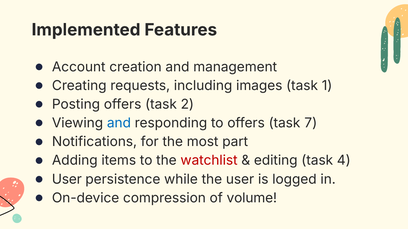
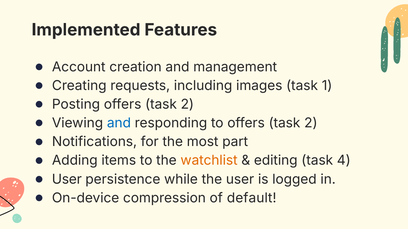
to offers task 7: 7 -> 2 (311, 123)
watchlist colour: red -> orange (209, 161)
volume: volume -> default (252, 198)
